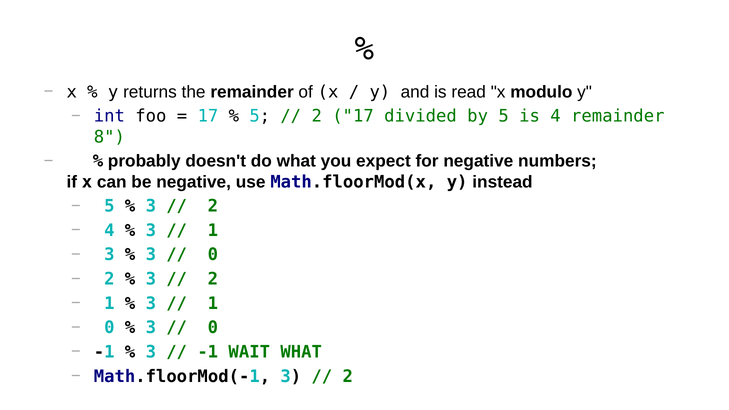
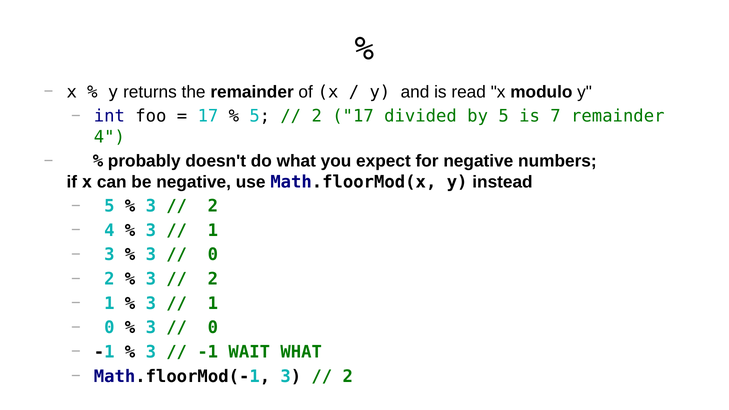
is 4: 4 -> 7 (555, 116)
8: 8 -> 4 (109, 137)
